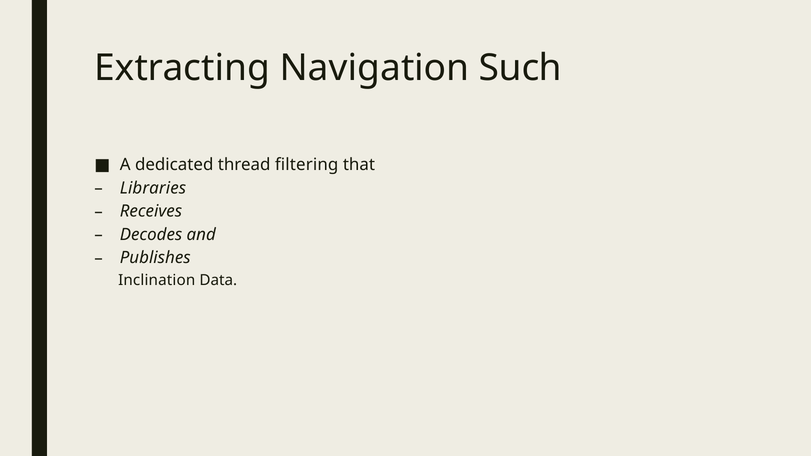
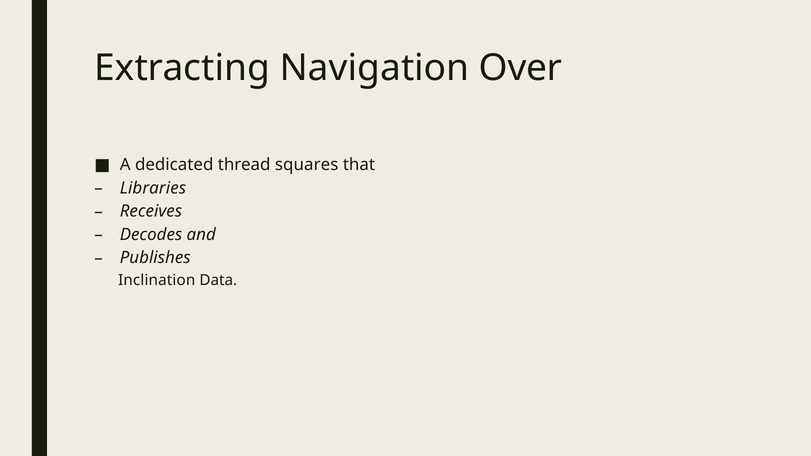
Such: Such -> Over (520, 68)
filtering: filtering -> squares (307, 165)
